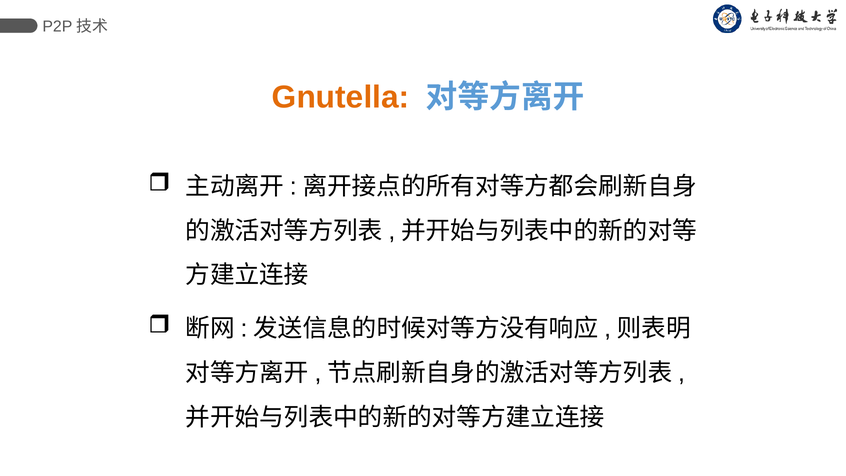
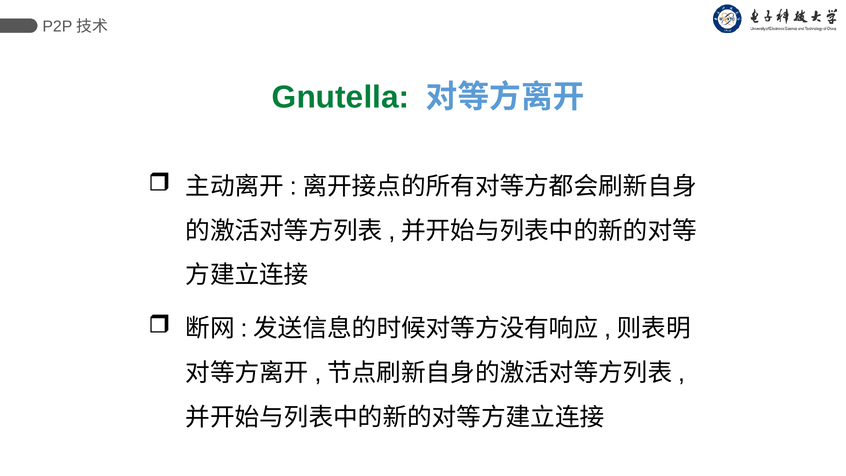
Gnutella colour: orange -> green (341, 97)
